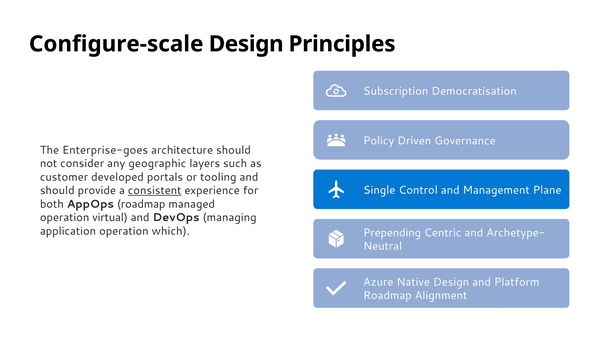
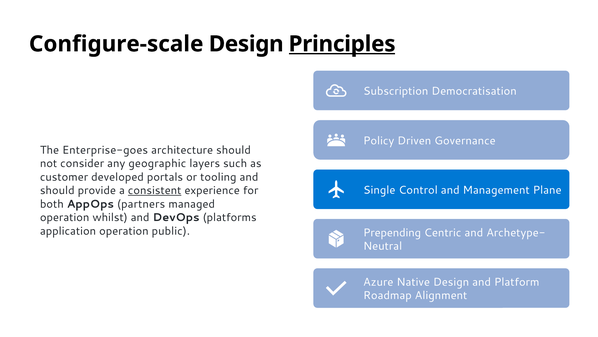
Principles underline: none -> present (342, 44)
AppOps roadmap: roadmap -> partners (141, 204)
virtual: virtual -> whilst (110, 217)
managing: managing -> platforms (230, 217)
which: which -> public (171, 231)
